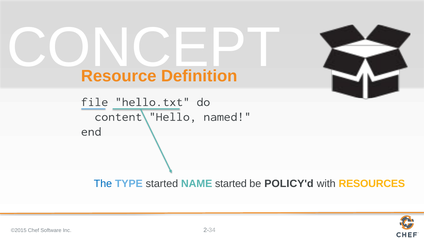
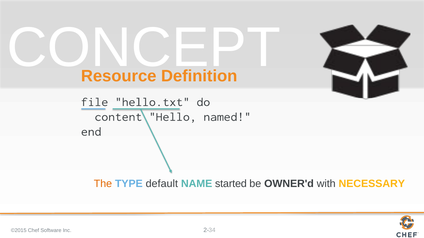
The colour: blue -> orange (103, 184)
TYPE started: started -> default (162, 184)
POLICY'd: POLICY'd -> OWNER'd (289, 184)
RESOURCES: RESOURCES -> NECESSARY (372, 184)
